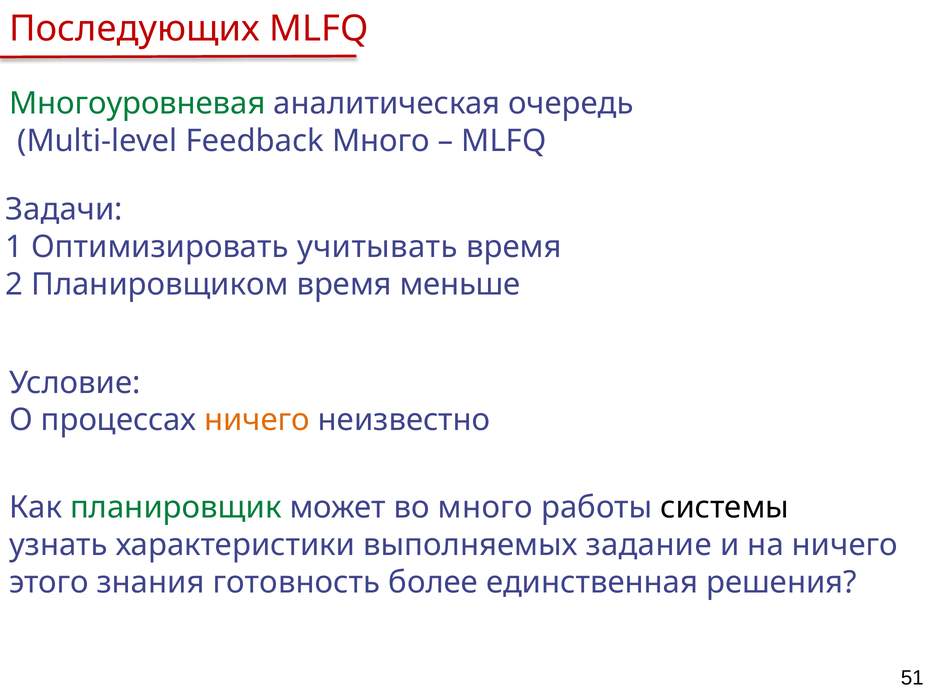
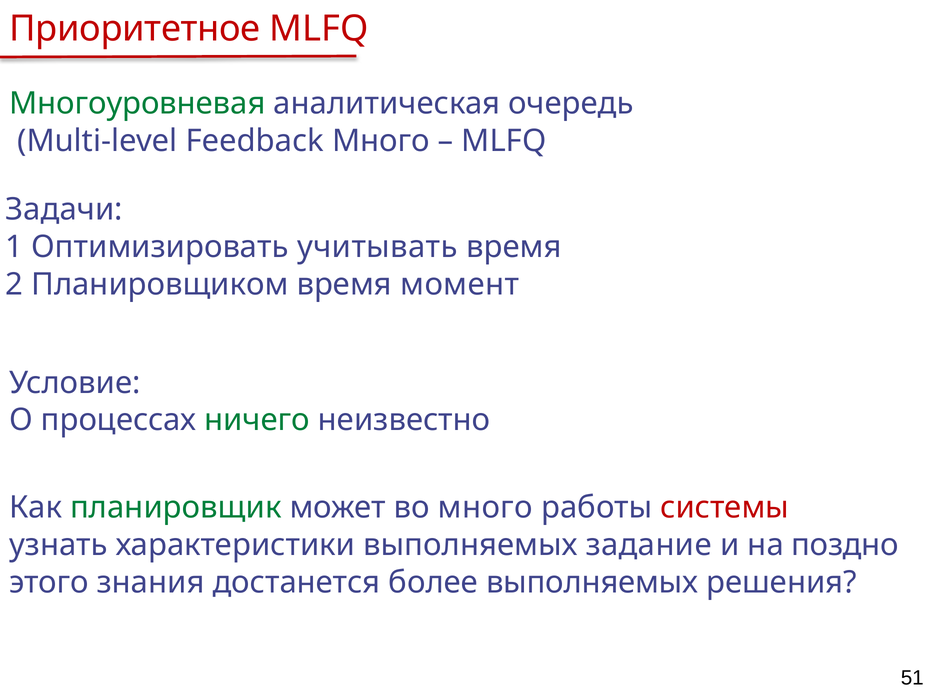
Последующих: Последующих -> Приоритетное (135, 29)
меньше: меньше -> момент (460, 284)
ничего colour: orange -> green (257, 420)
системы colour: black -> red (725, 508)
на ничего: ничего -> поздно (845, 545)
готовность: готовность -> достанется (297, 582)
более единственная: единственная -> выполняемых (592, 582)
